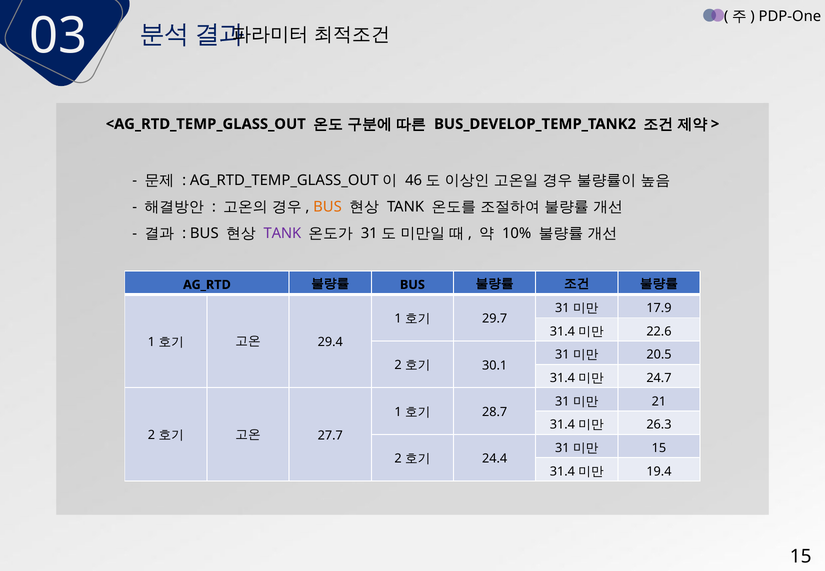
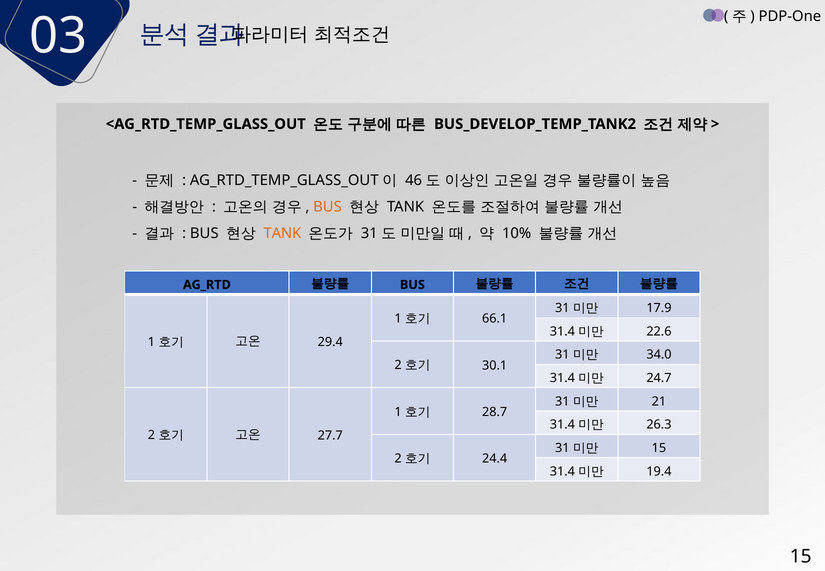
TANK colour: purple -> orange (282, 234)
29.7: 29.7 -> 66.1 (495, 319)
20.5: 20.5 -> 34.0 (659, 355)
